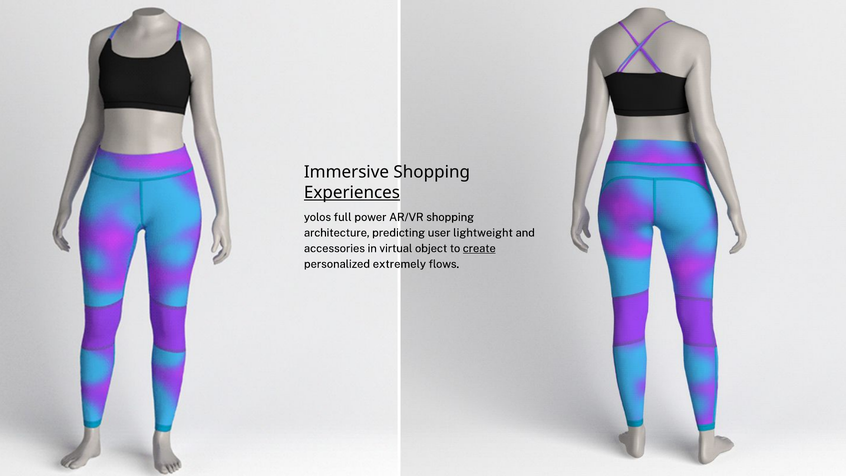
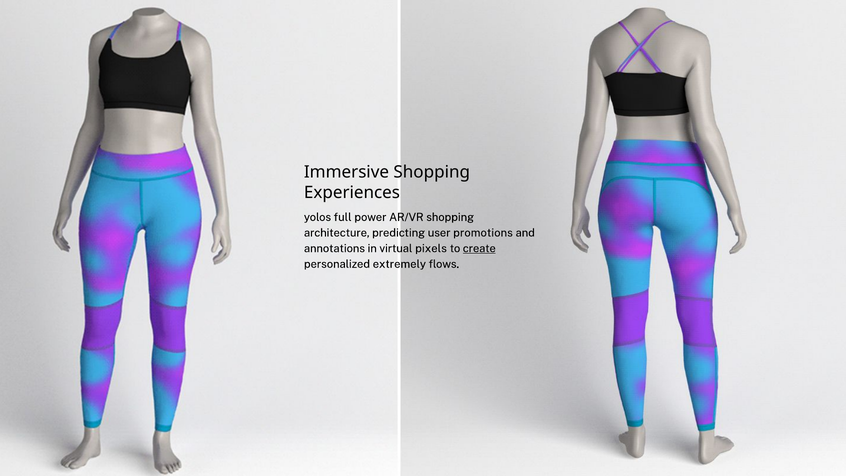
Experiences underline: present -> none (352, 193)
lightweight: lightweight -> promotions (483, 233)
accessories: accessories -> annotations (334, 248)
object: object -> pixels (431, 248)
